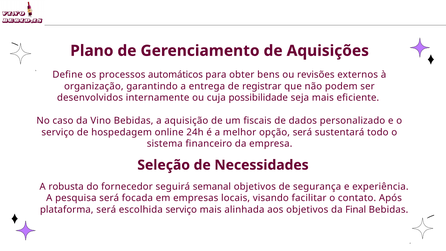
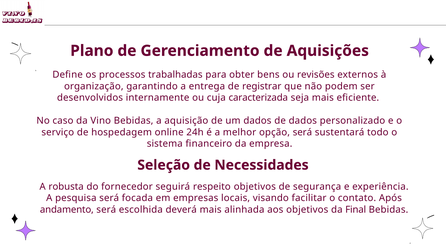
automáticos: automáticos -> trabalhadas (175, 75)
possibilidade: possibilidade -> caracterizada (258, 98)
um fiscais: fiscais -> dados (257, 121)
semanal: semanal -> respeito (212, 187)
plataforma: plataforma -> andamento (67, 210)
escolhida serviço: serviço -> deverá (181, 210)
